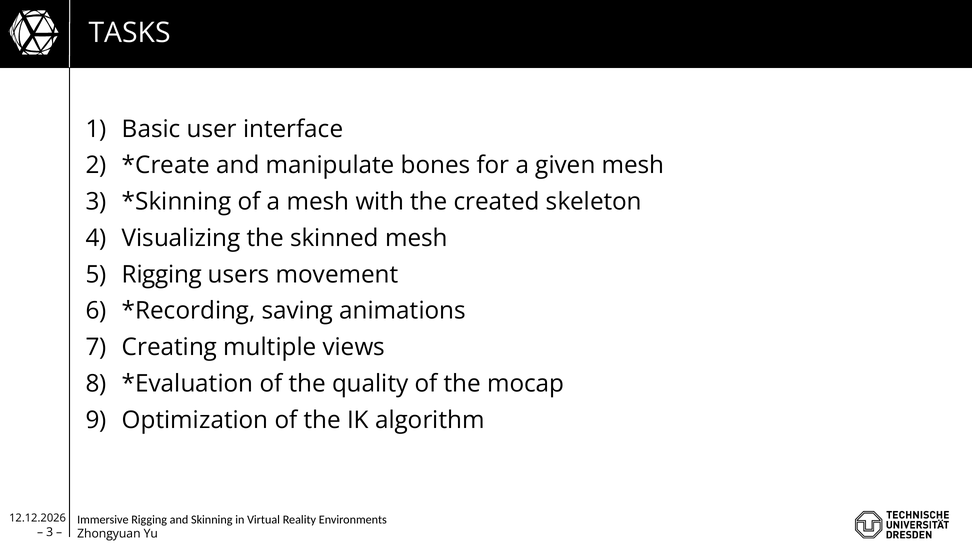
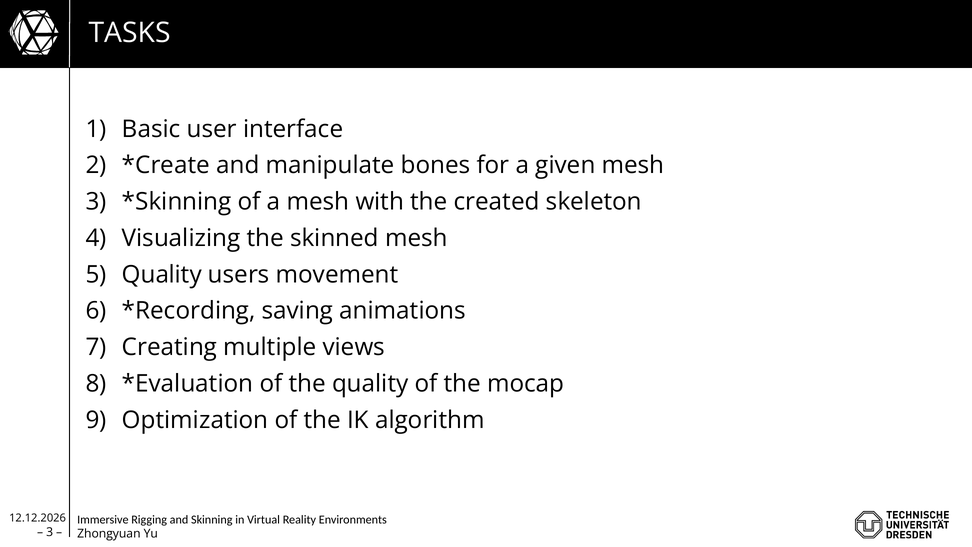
Rigging: Rigging -> Quality (162, 274)
